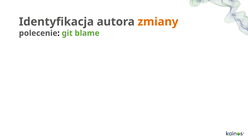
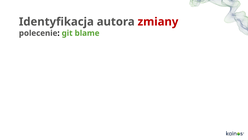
zmiany colour: orange -> red (158, 22)
